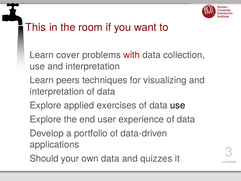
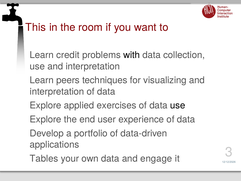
cover: cover -> credit (68, 55)
with colour: red -> black (132, 55)
Should: Should -> Tables (44, 158)
quizzes: quizzes -> engage (156, 158)
